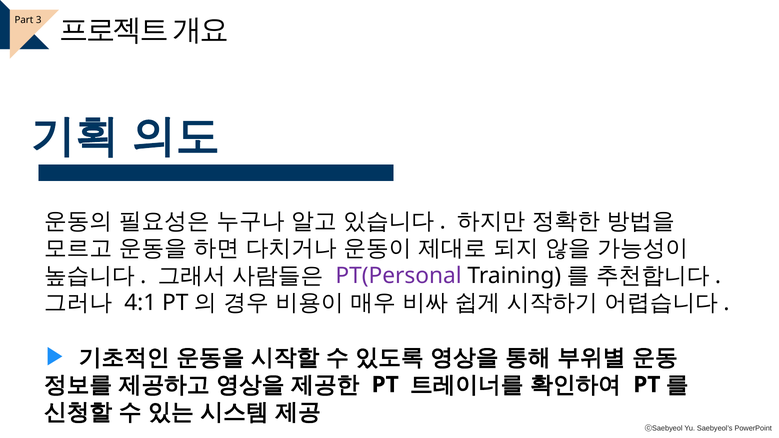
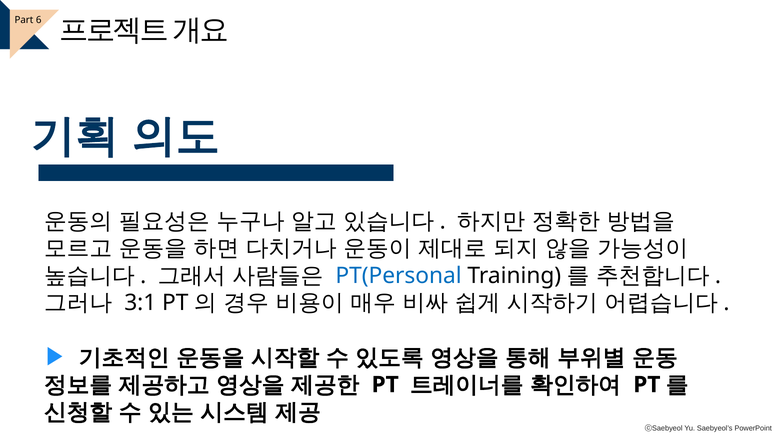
3: 3 -> 6 (39, 20)
PT(Personal colour: purple -> blue (399, 276)
4:1: 4:1 -> 3:1 (140, 303)
